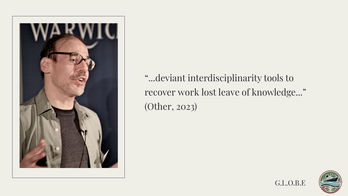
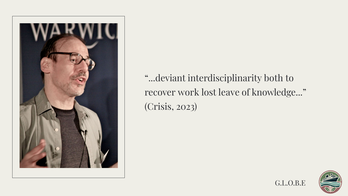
tools: tools -> both (274, 78)
Other: Other -> Crisis (159, 107)
